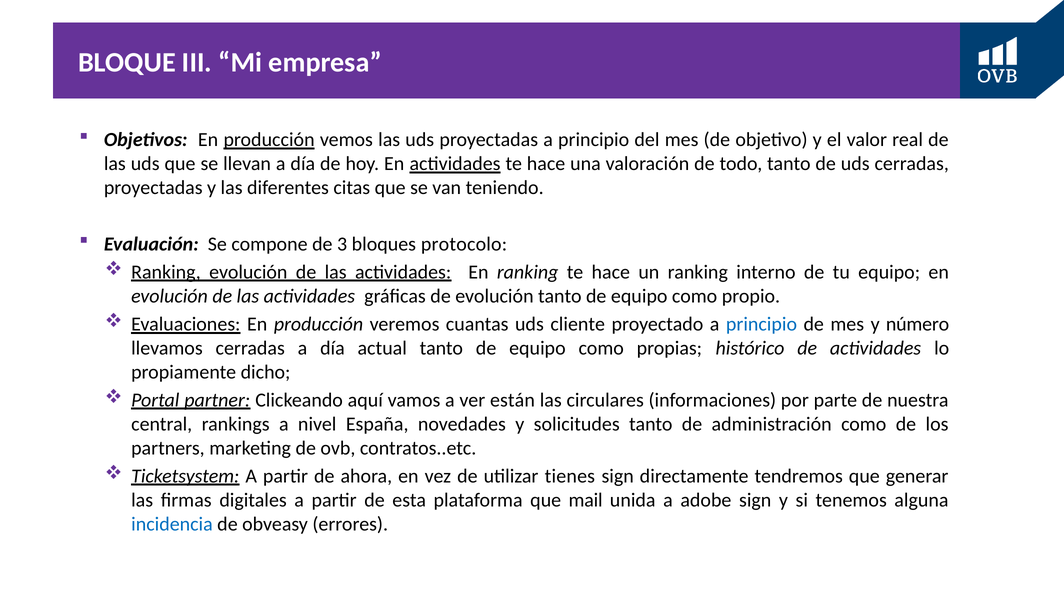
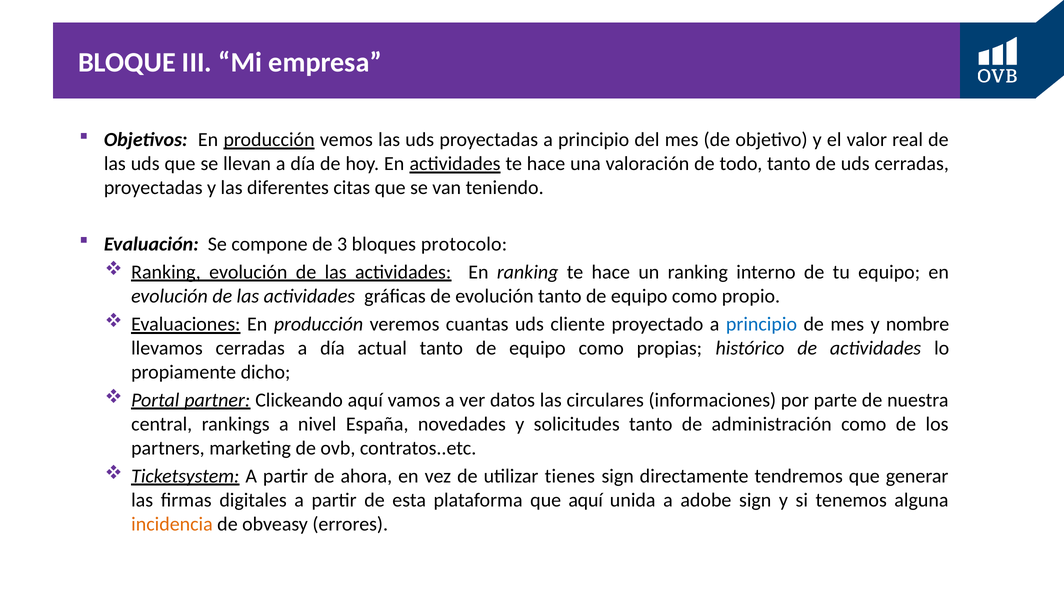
número: número -> nombre (918, 324)
están: están -> datos (513, 400)
que mail: mail -> aquí (586, 500)
incidencia colour: blue -> orange (172, 524)
